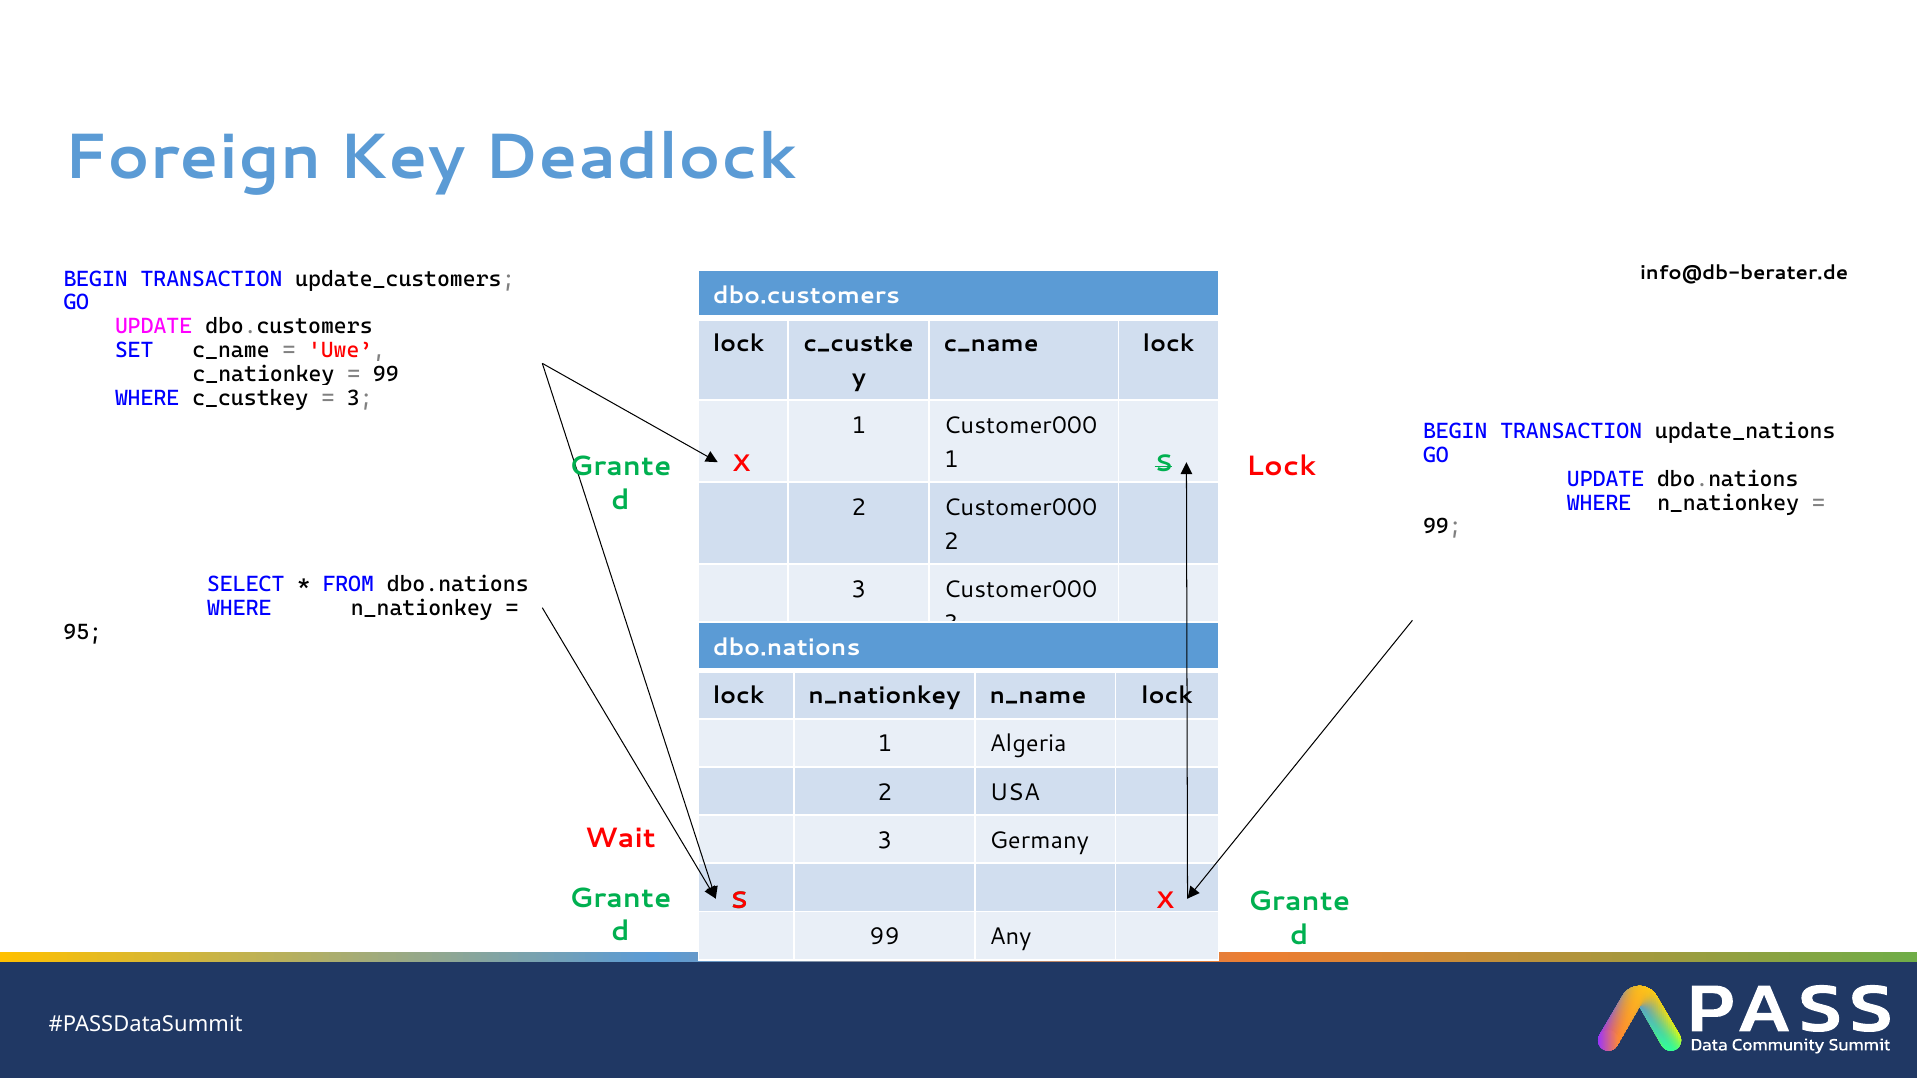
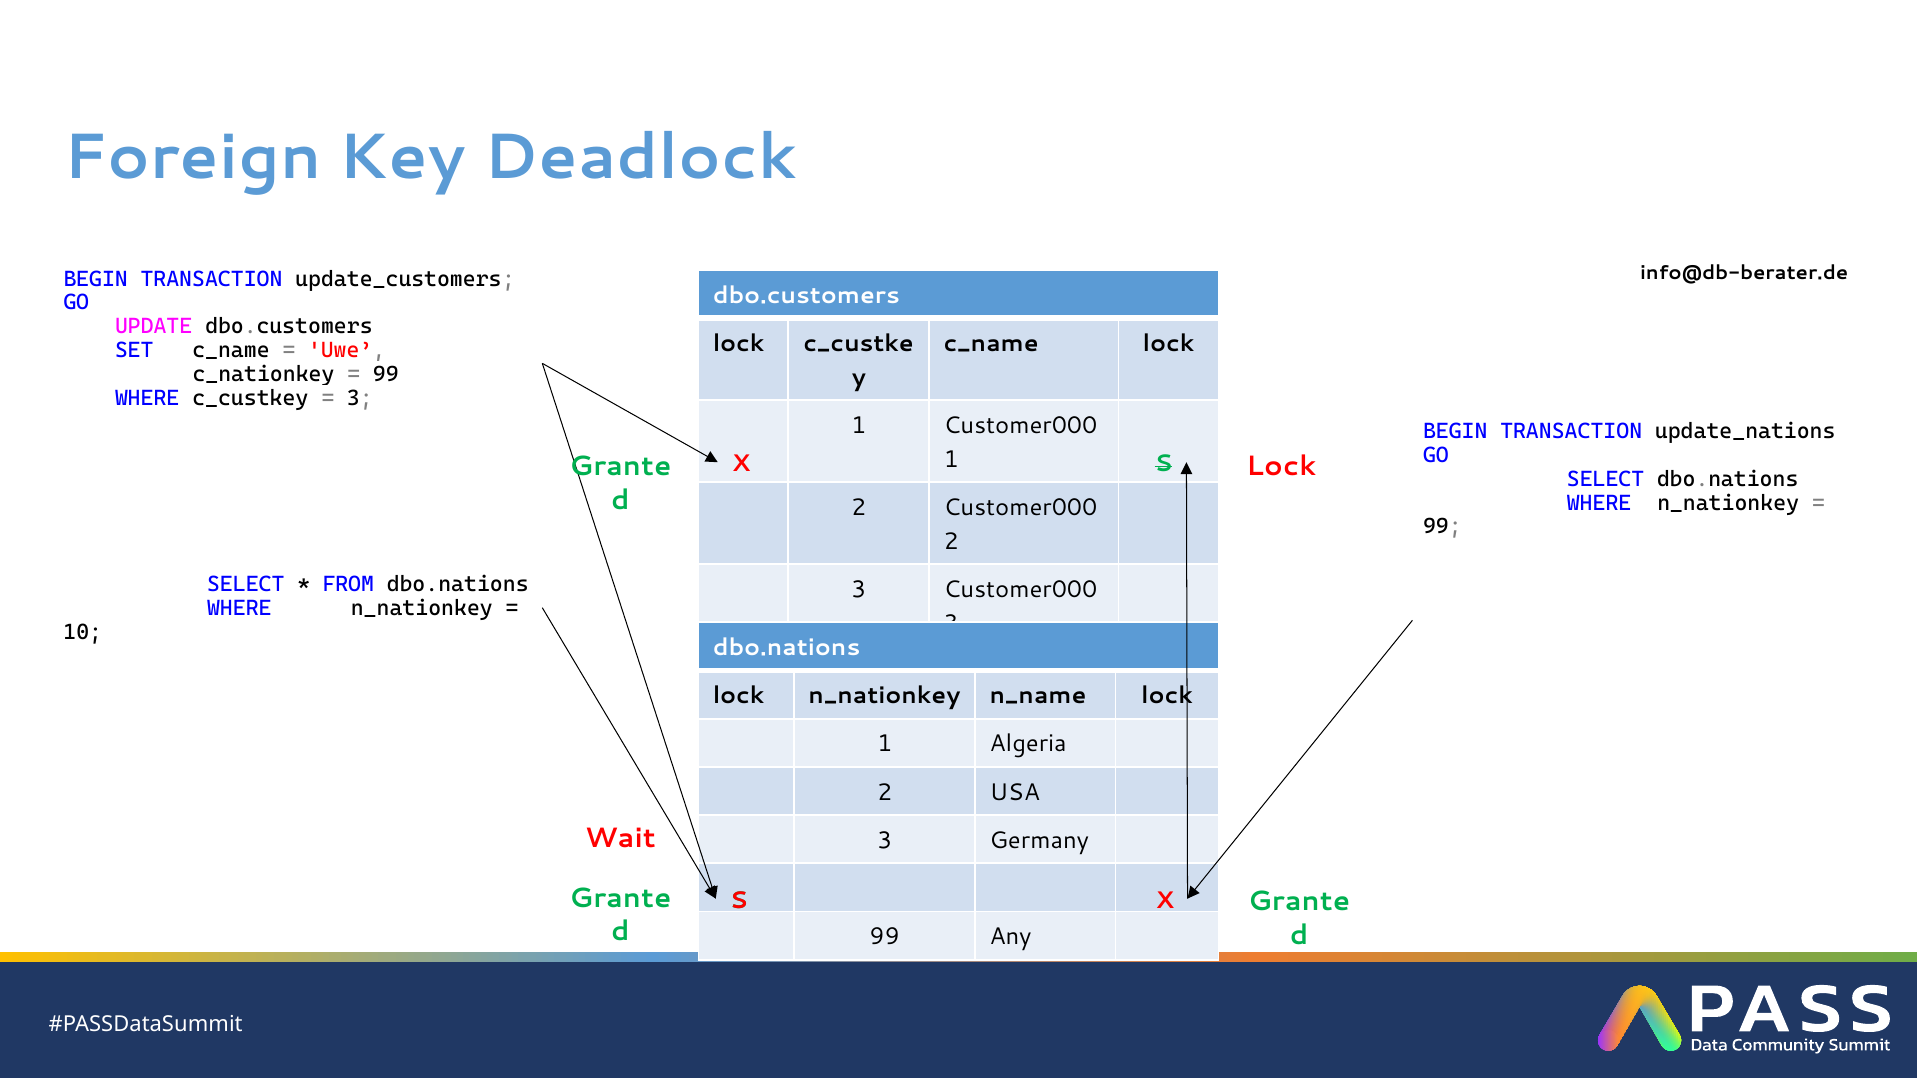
UPDATE: UPDATE -> SELECT (1606, 479)
95: 95 -> 10 (83, 632)
